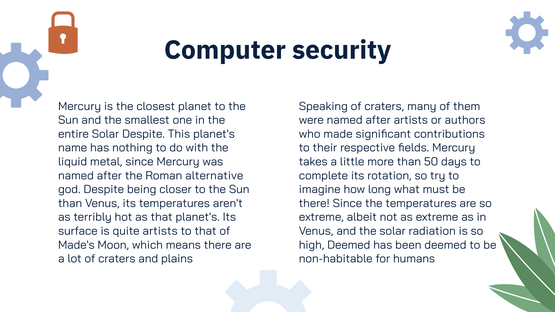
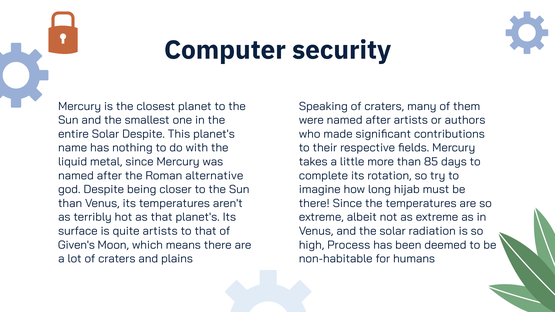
50: 50 -> 85 (431, 162)
what: what -> hijab (407, 190)
Made's: Made's -> Given's (76, 245)
high Deemed: Deemed -> Process (349, 245)
